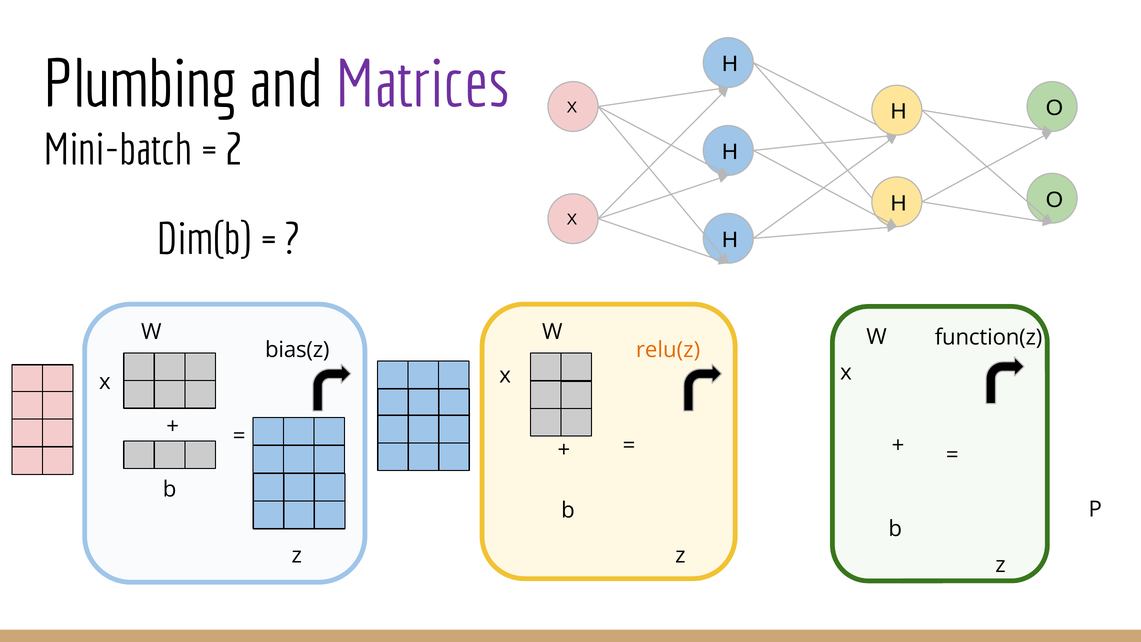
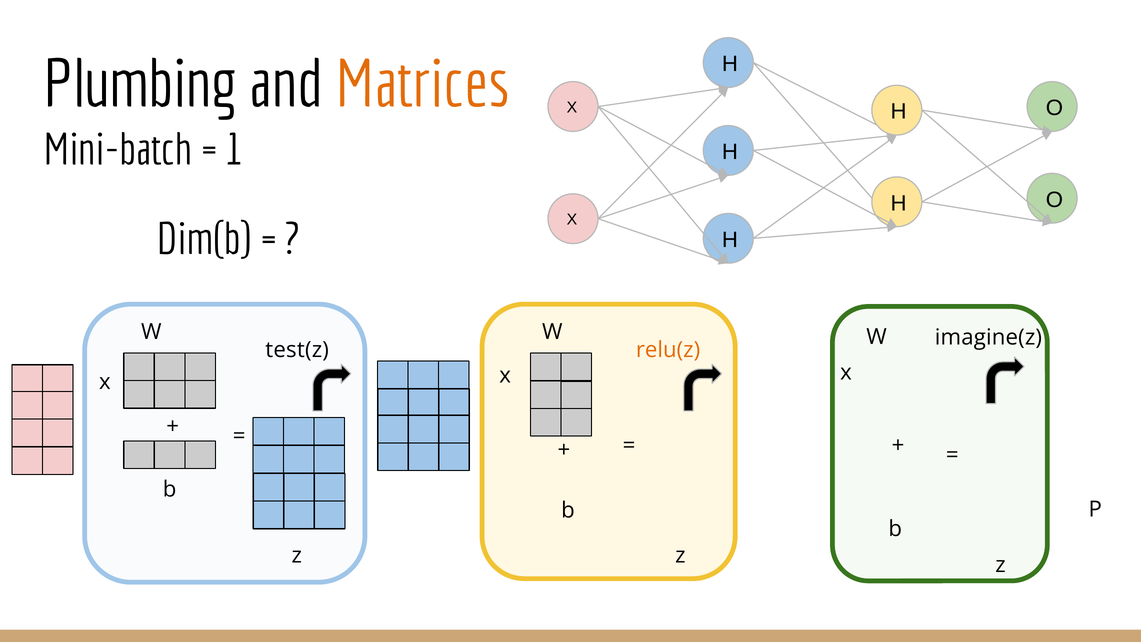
Matrices colour: purple -> orange (423, 85)
2: 2 -> 1 (234, 150)
function(z: function(z -> imagine(z (988, 338)
bias(z: bias(z -> test(z (297, 350)
